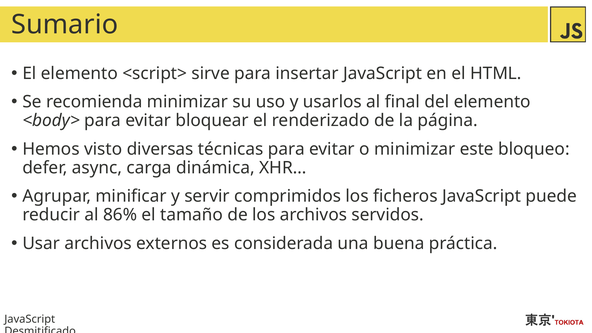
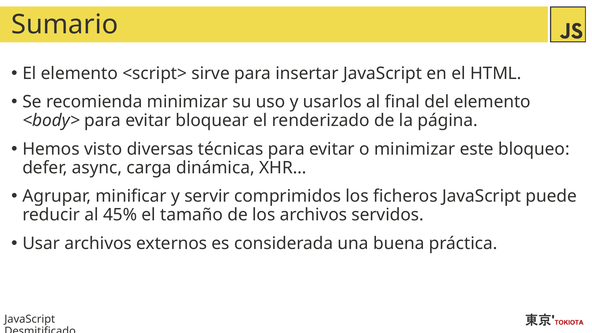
86%: 86% -> 45% (120, 215)
